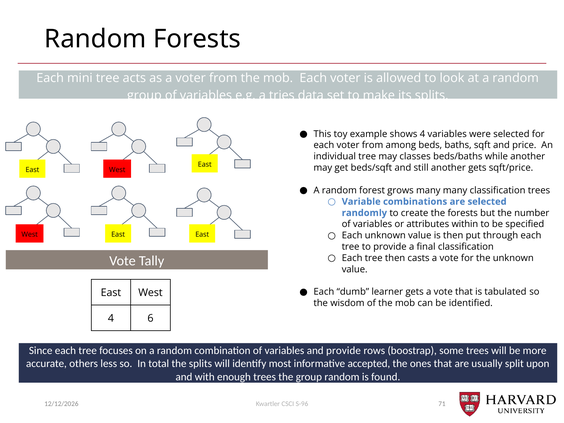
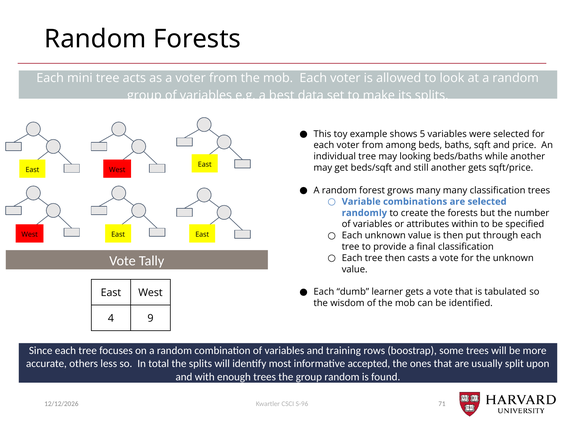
tries: tries -> best (282, 95)
shows 4: 4 -> 5 (422, 134)
classes: classes -> looking (415, 157)
6: 6 -> 9 (150, 318)
and provide: provide -> training (344, 350)
